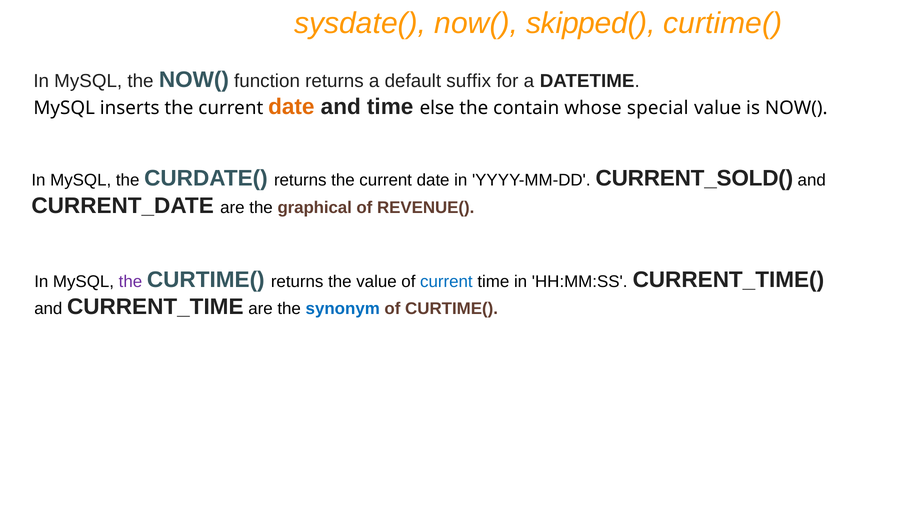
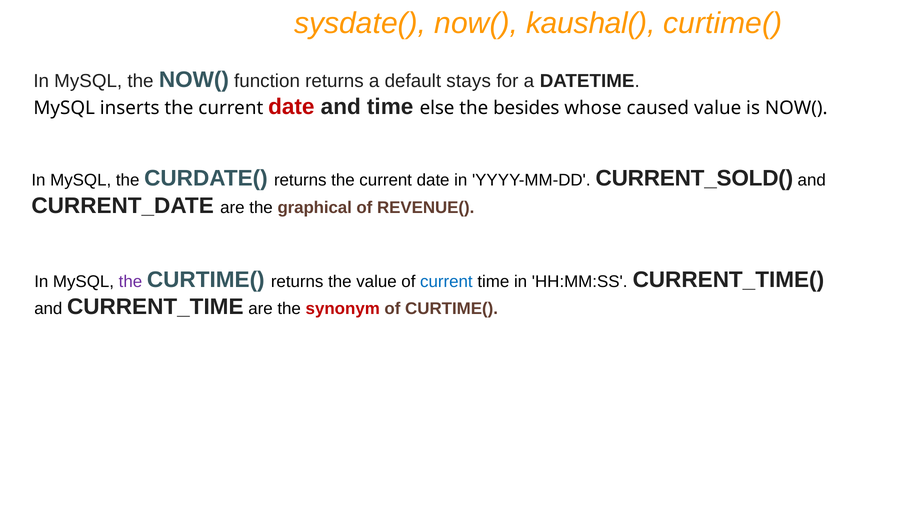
skipped(: skipped( -> kaushal( (591, 23)
suffix: suffix -> stays (469, 81)
date colour: orange -> red (291, 107)
contain: contain -> besides (526, 108)
special: special -> caused (658, 108)
synonym colour: blue -> red (343, 309)
